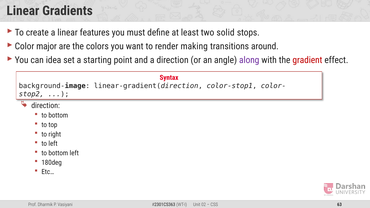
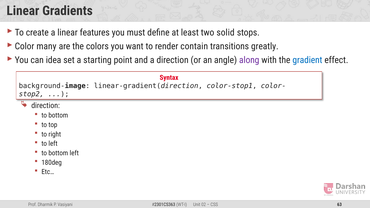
major: major -> many (46, 46)
making: making -> contain (194, 46)
around: around -> greatly (265, 46)
gradient colour: red -> blue (307, 60)
